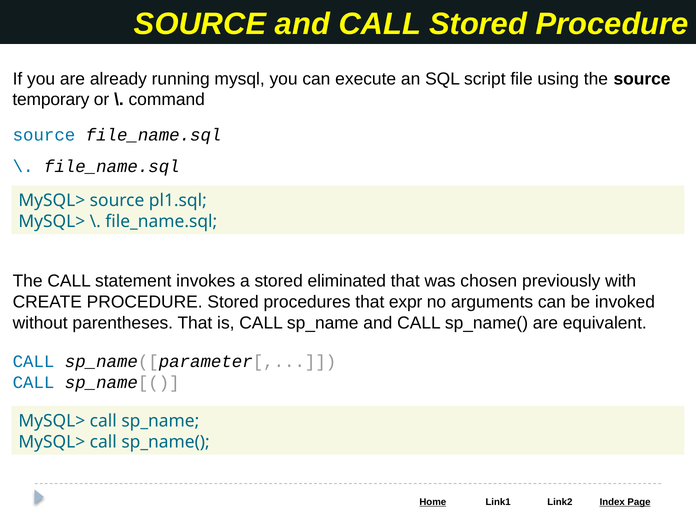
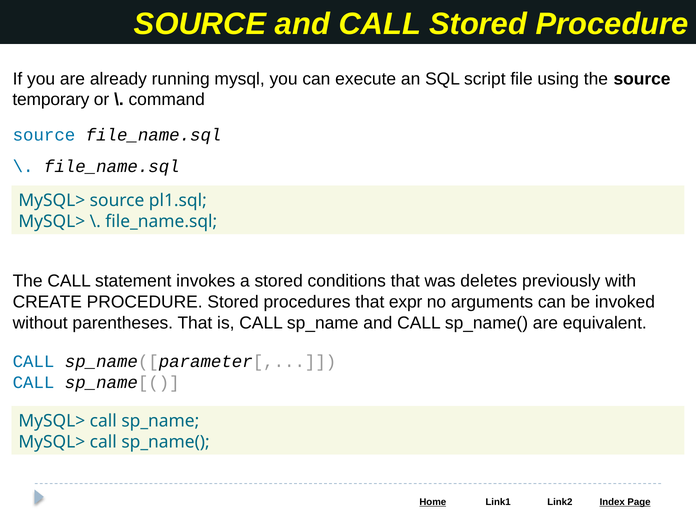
eliminated: eliminated -> conditions (347, 281)
chosen: chosen -> deletes (489, 281)
